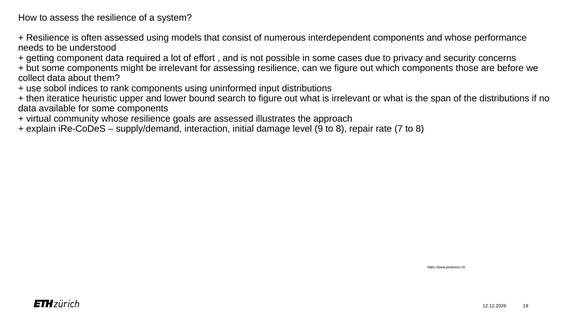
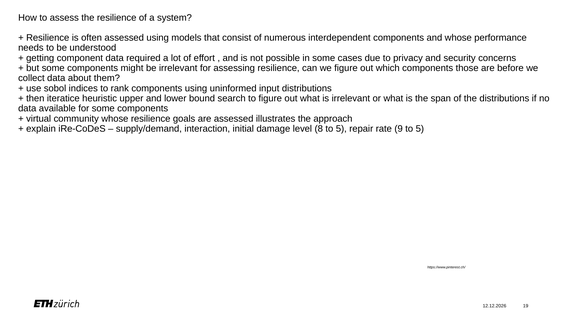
9: 9 -> 8 (319, 129)
8: 8 -> 5 (341, 129)
7: 7 -> 9 (399, 129)
8: 8 -> 5 (420, 129)
